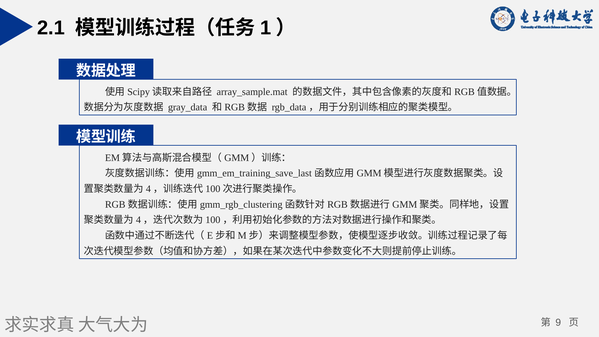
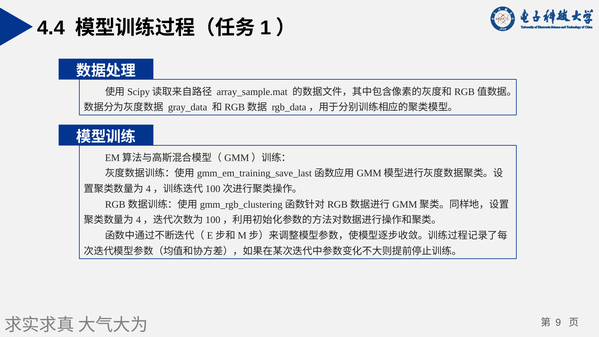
2.1: 2.1 -> 4.4 (51, 28)
